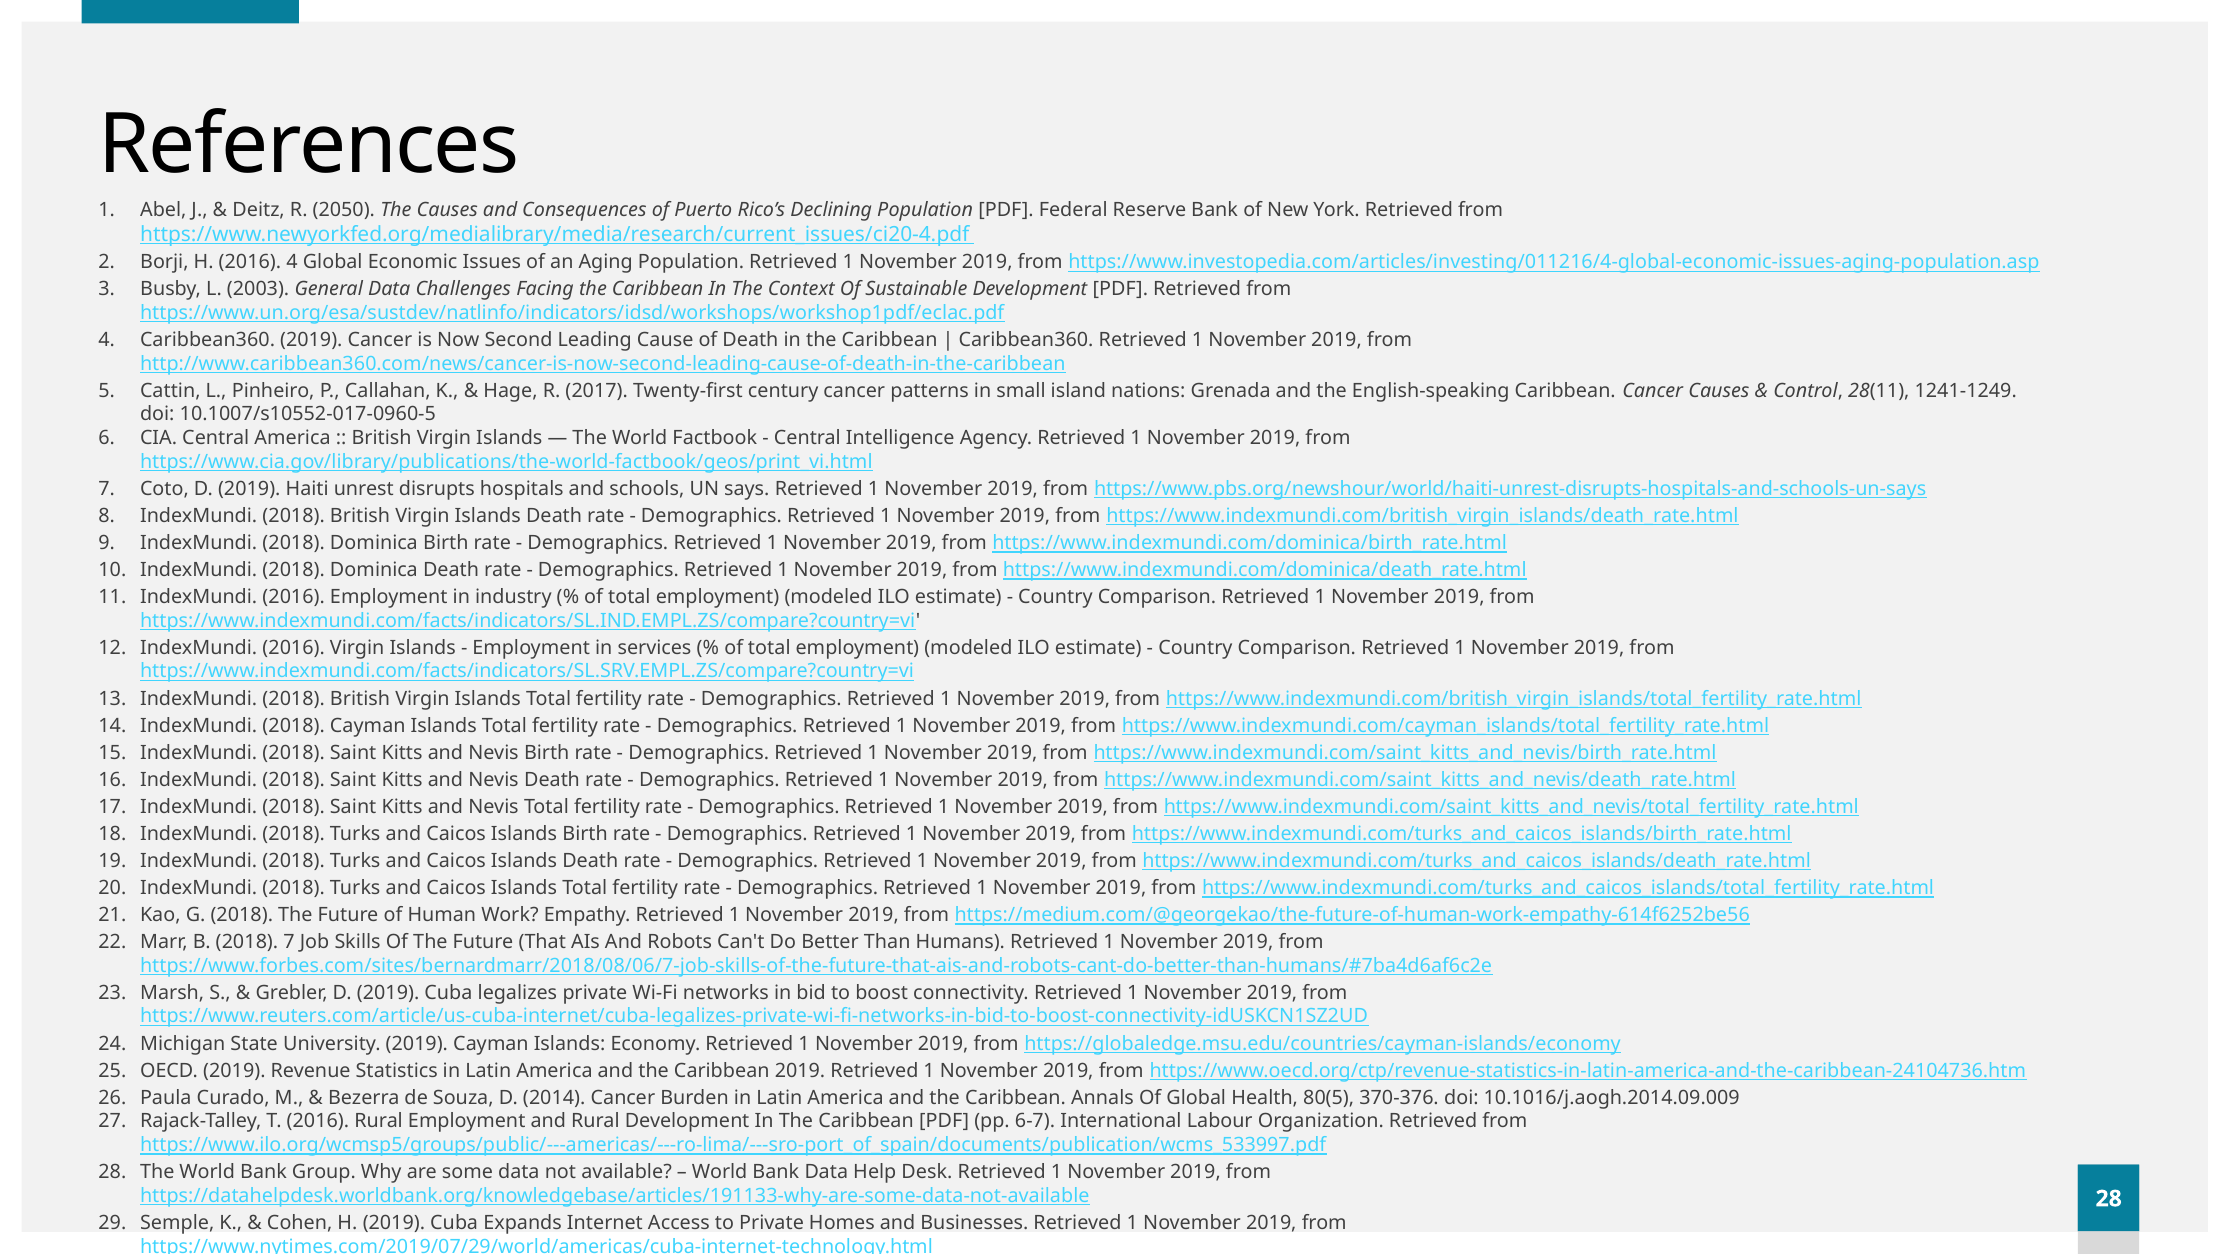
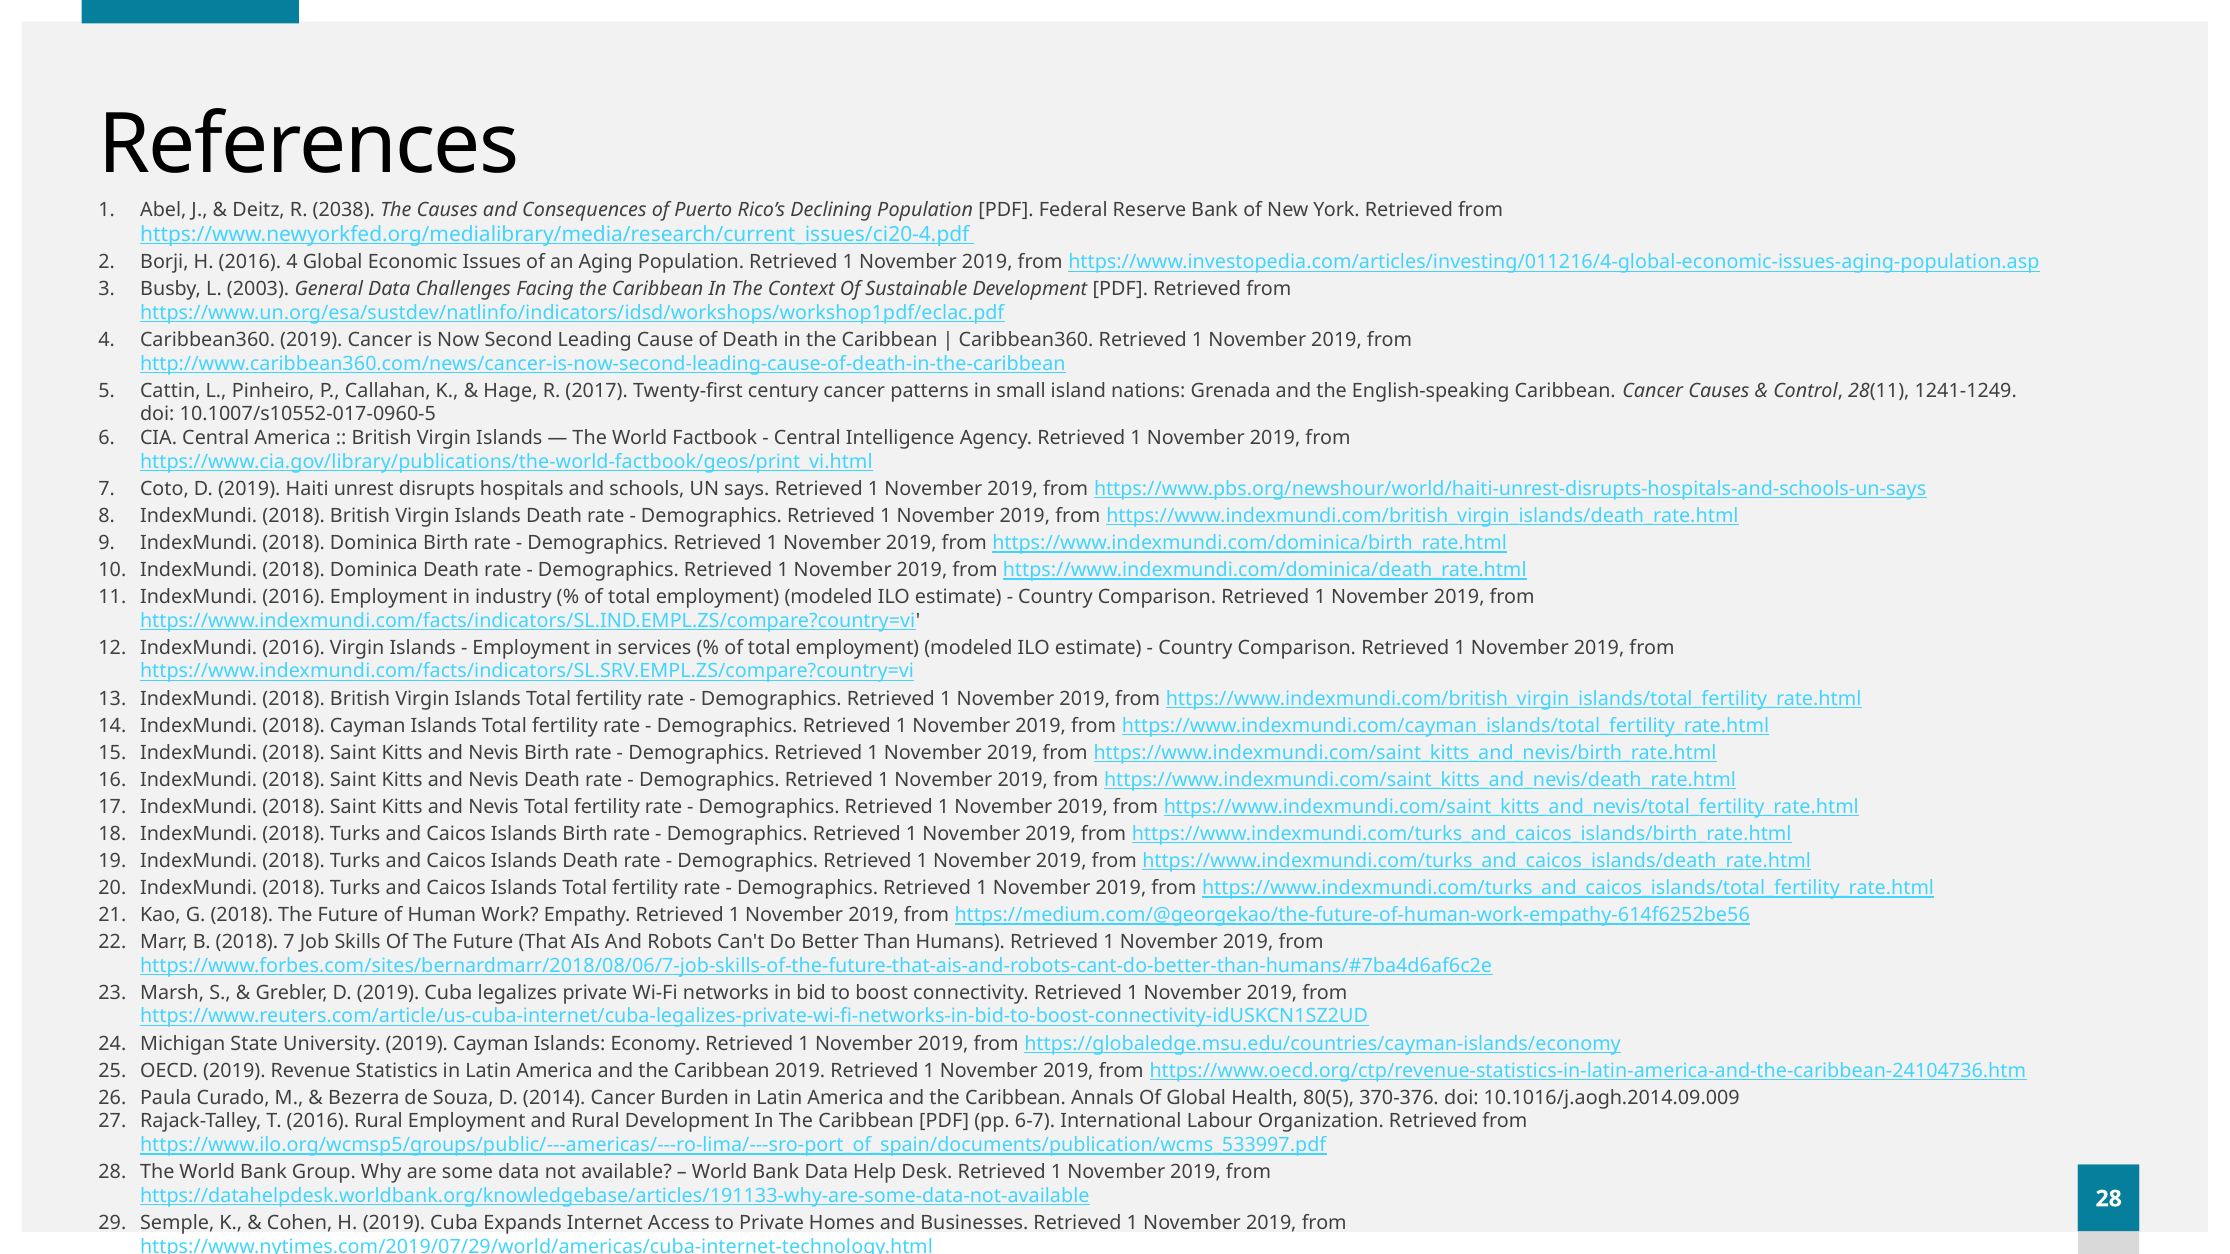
2050: 2050 -> 2038 (344, 210)
